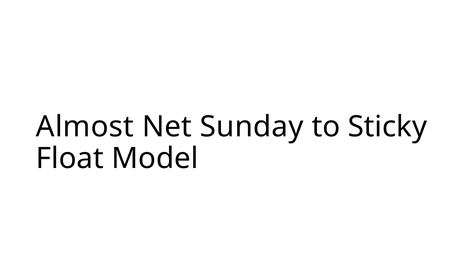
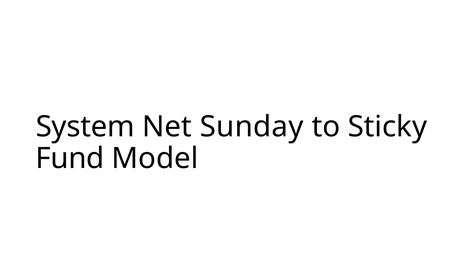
Almost: Almost -> System (85, 127)
Float: Float -> Fund (70, 158)
